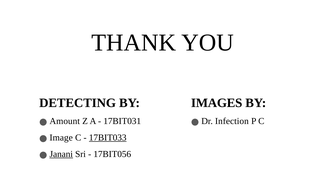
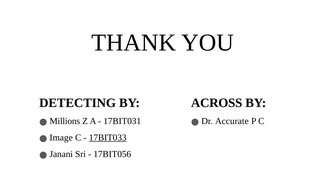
IMAGES: IMAGES -> ACROSS (217, 103)
Amount: Amount -> Millions (65, 121)
Infection: Infection -> Accurate (232, 121)
Janani underline: present -> none (61, 154)
